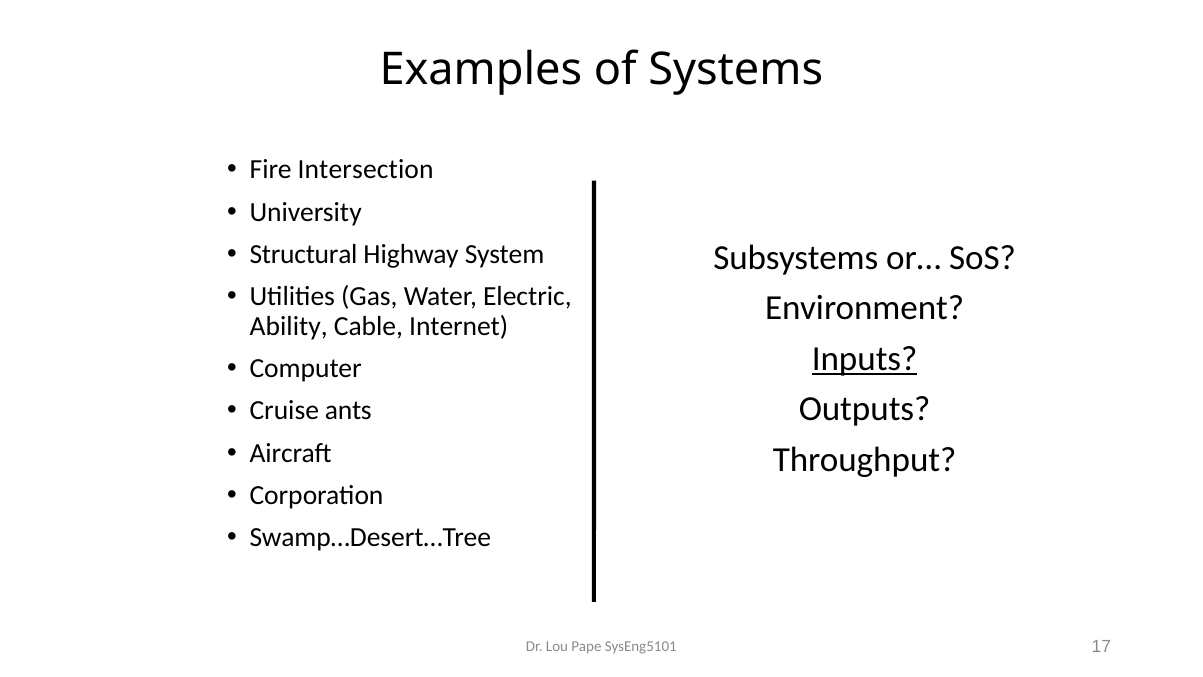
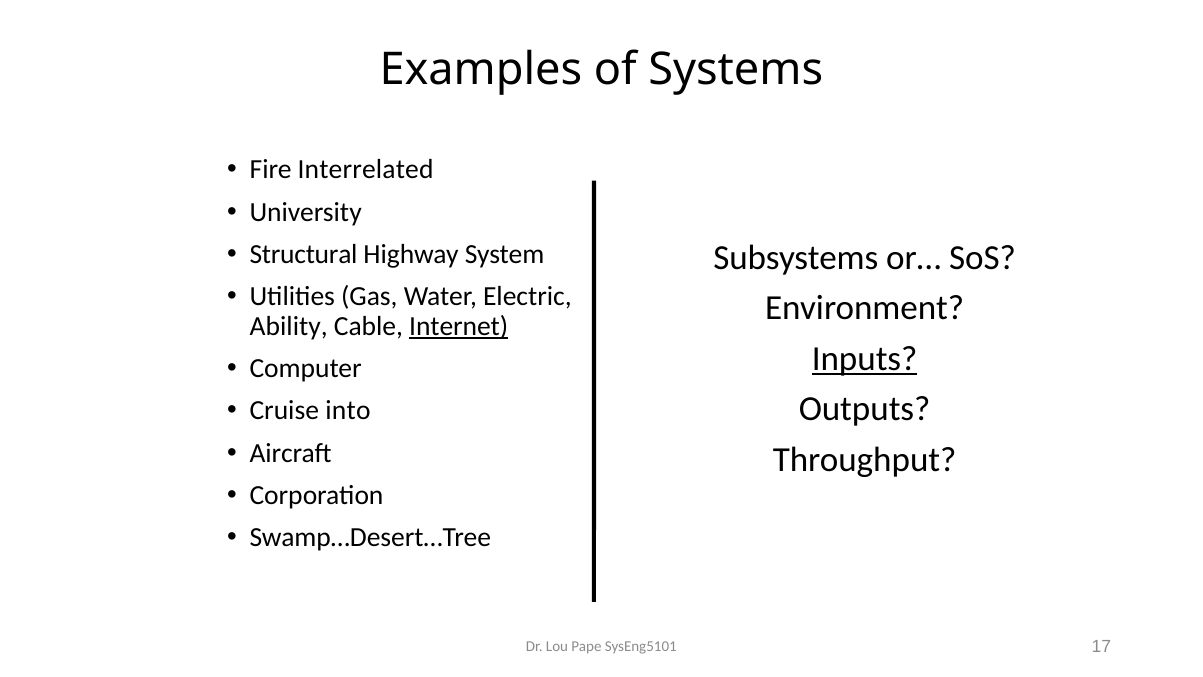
Intersection: Intersection -> Interrelated (366, 170)
Internet underline: none -> present (459, 326)
ants: ants -> into (348, 411)
